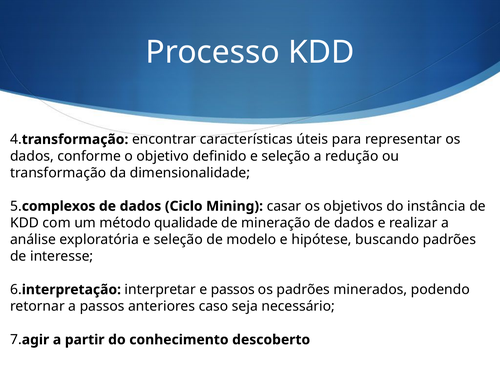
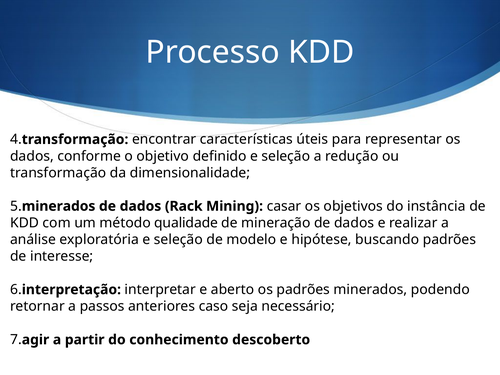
complexos: complexos -> minerados (59, 206)
Ciclo: Ciclo -> Rack (184, 206)
e passos: passos -> aberto (233, 290)
